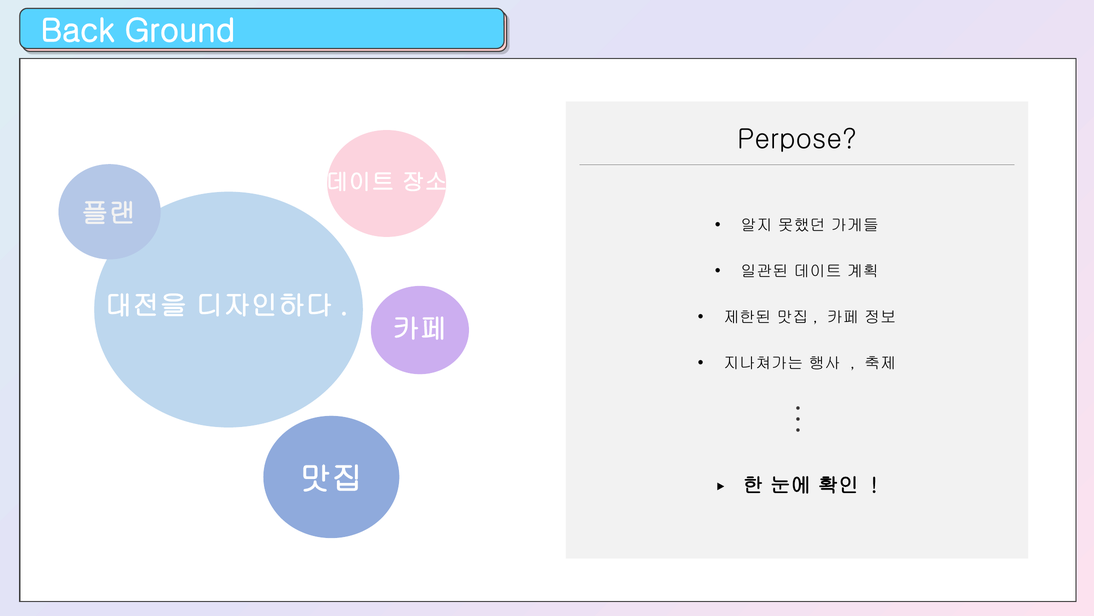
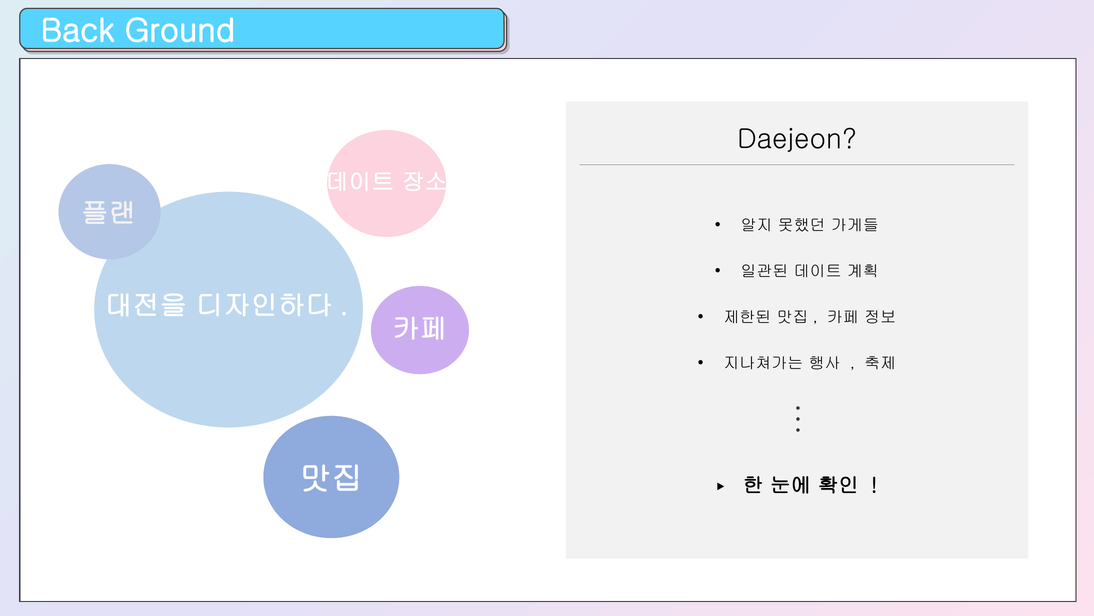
Perpose: Perpose -> Daejeon (797, 139)
